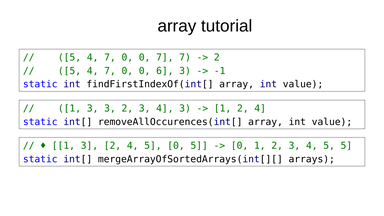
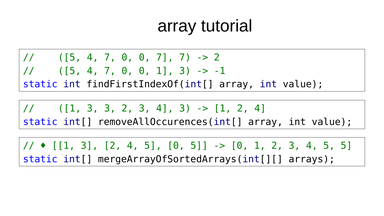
0 0 6: 6 -> 1 (165, 71)
